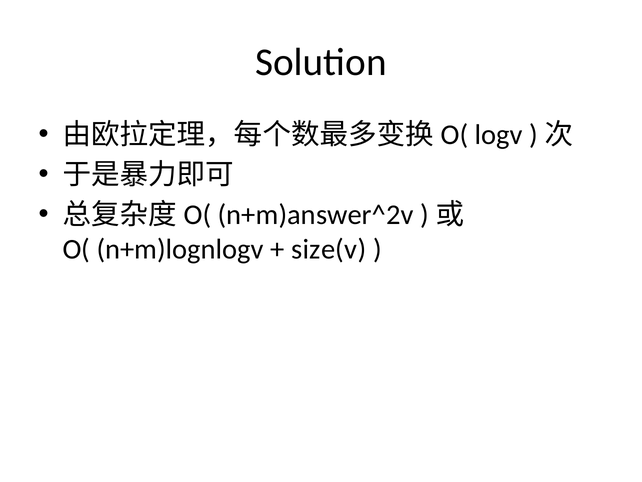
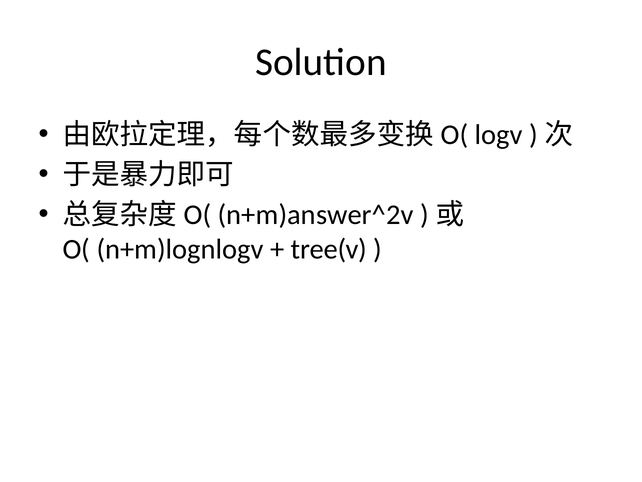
size(v: size(v -> tree(v (329, 249)
